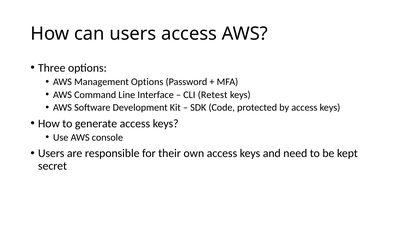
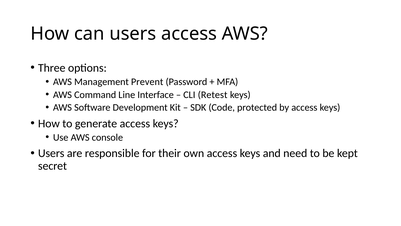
Management Options: Options -> Prevent (147, 82)
